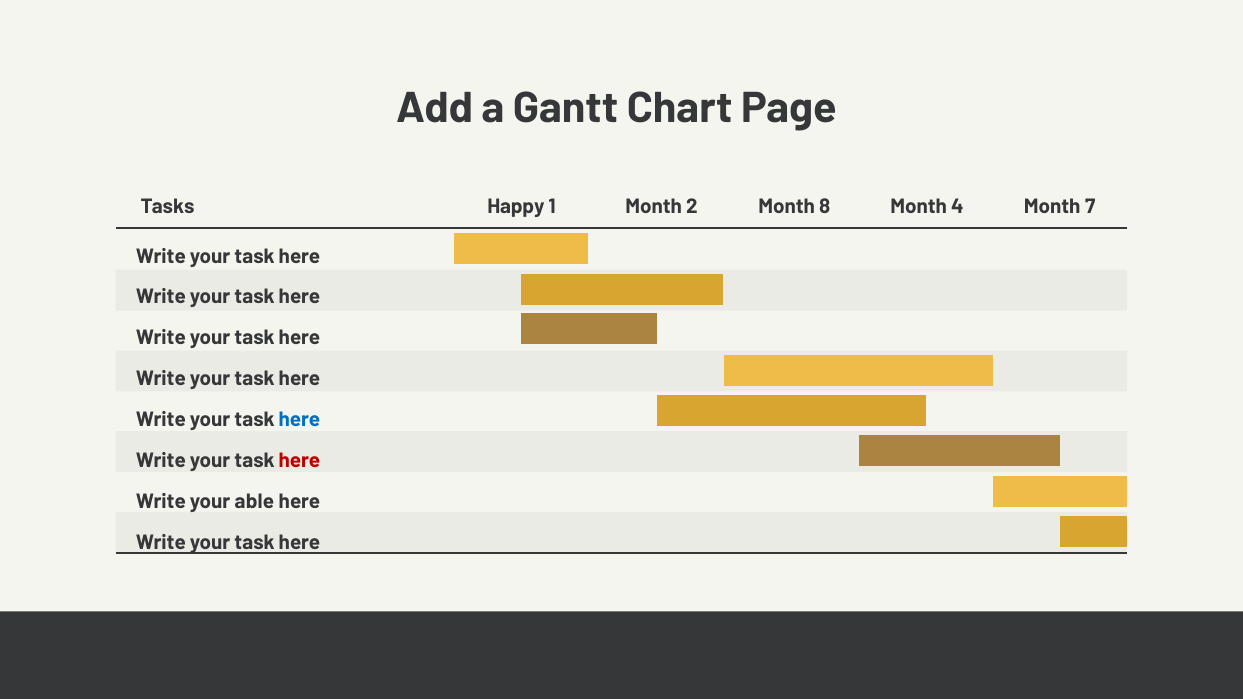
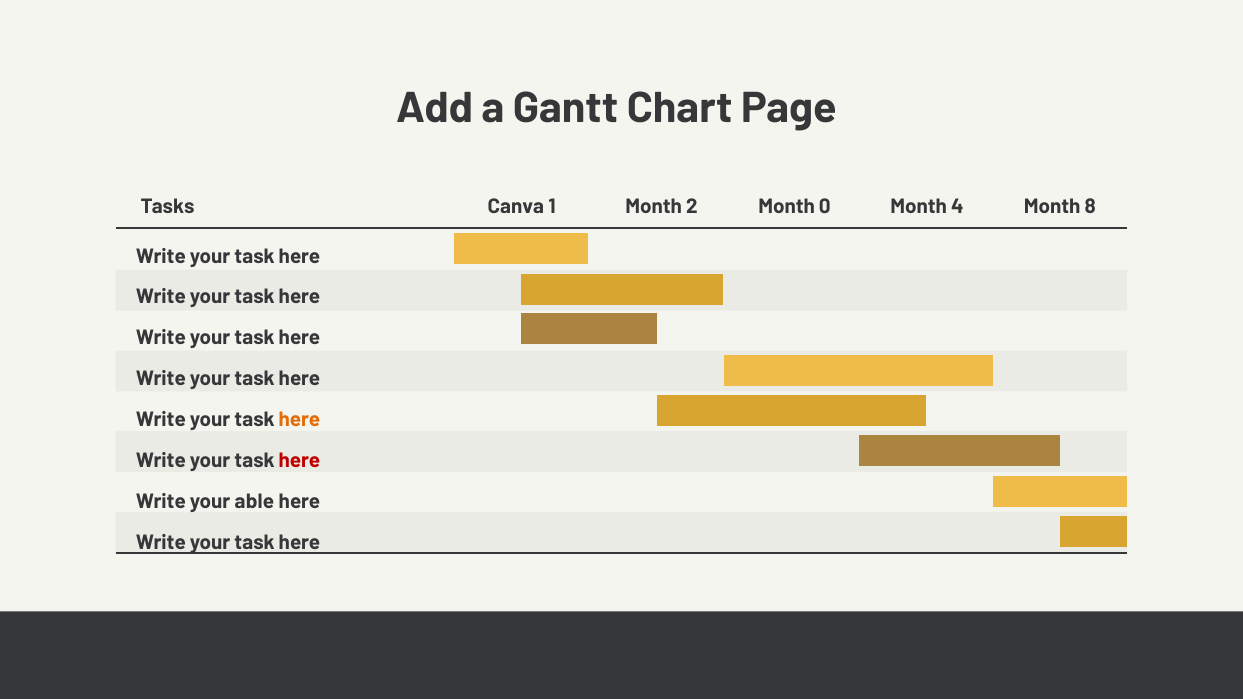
Happy: Happy -> Canva (516, 207)
8: 8 -> 0 (825, 207)
7: 7 -> 8 (1090, 207)
here colour: blue -> orange (299, 420)
